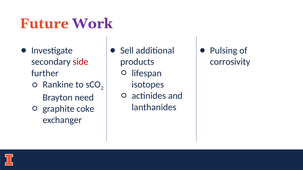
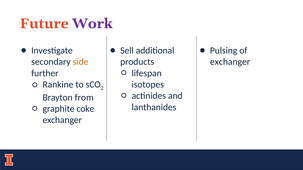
side colour: red -> orange (81, 62)
corrosivity: corrosivity -> exchanger (230, 62)
need: need -> from (84, 98)
